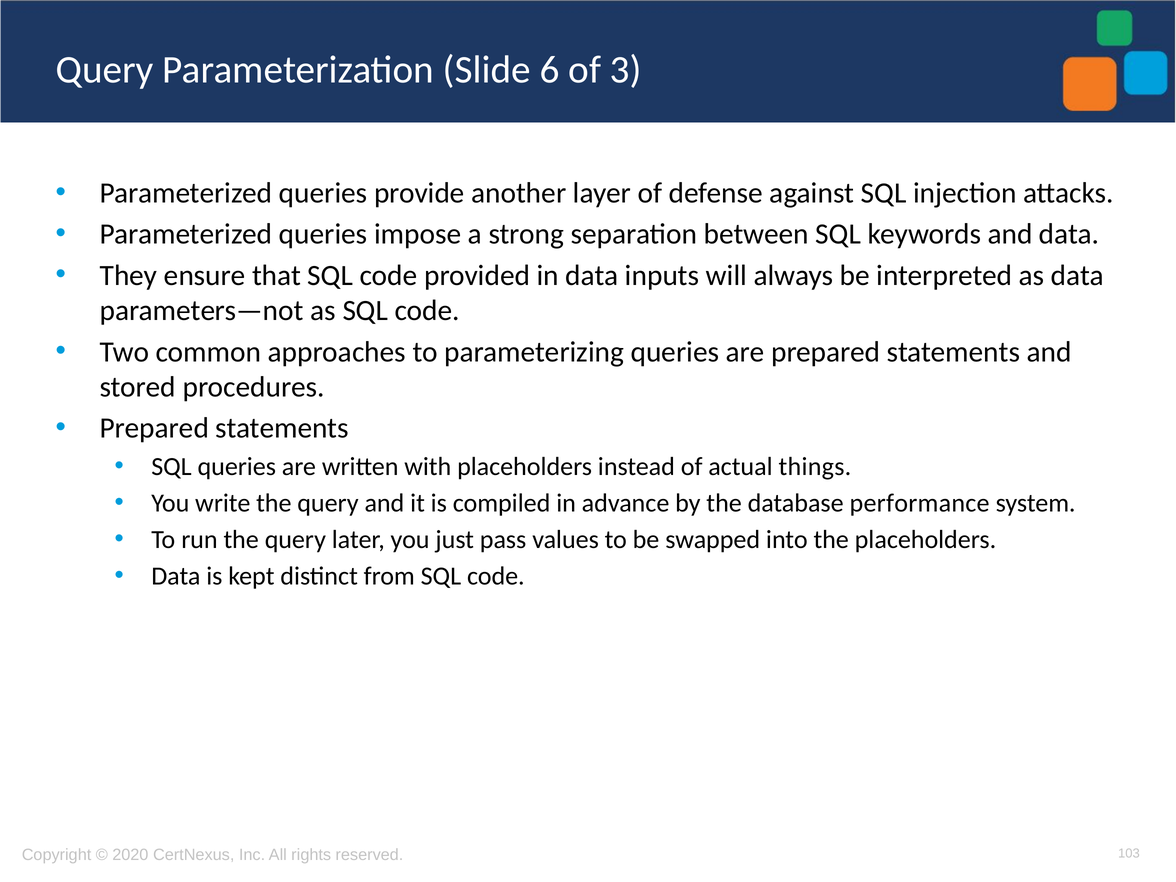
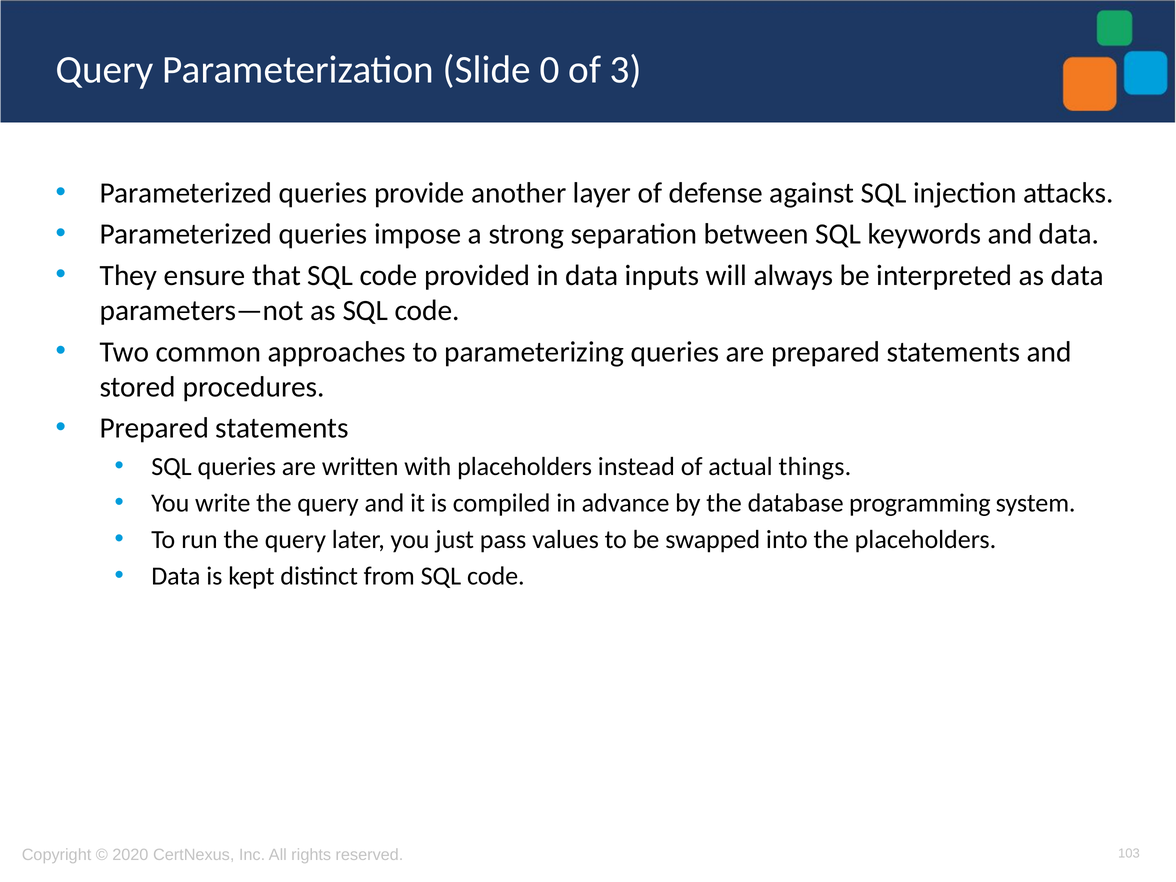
6: 6 -> 0 (549, 70)
performance: performance -> programming (920, 503)
